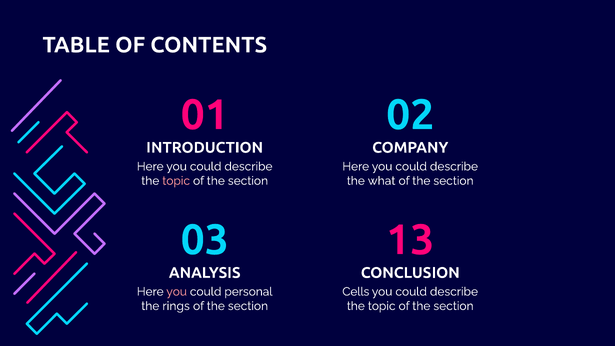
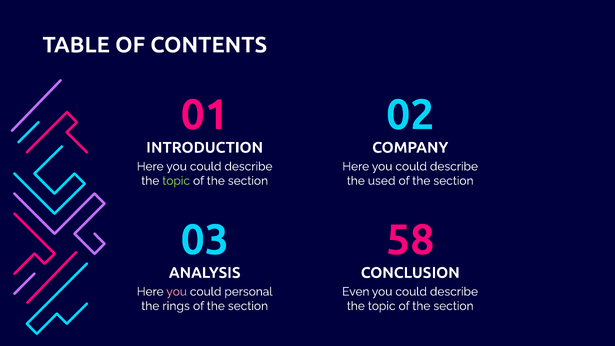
topic colour: pink -> light green (176, 181)
what: what -> used (382, 181)
13: 13 -> 58 (410, 240)
Cells: Cells -> Even (356, 292)
